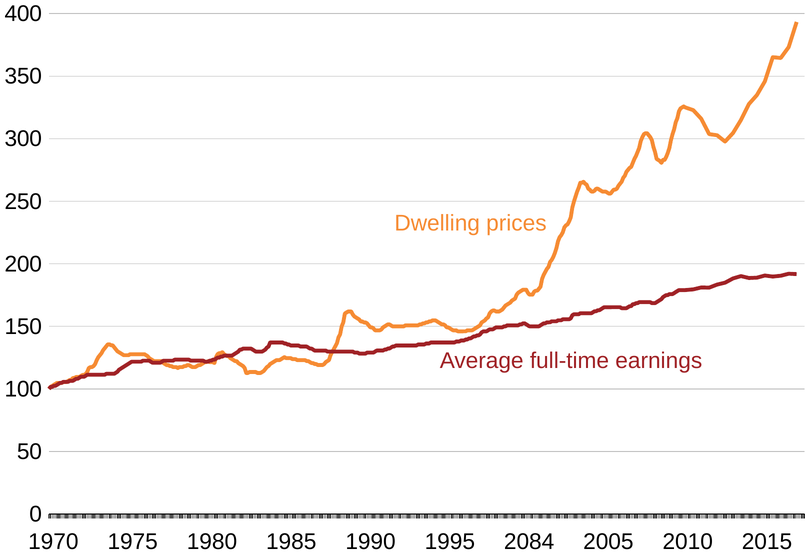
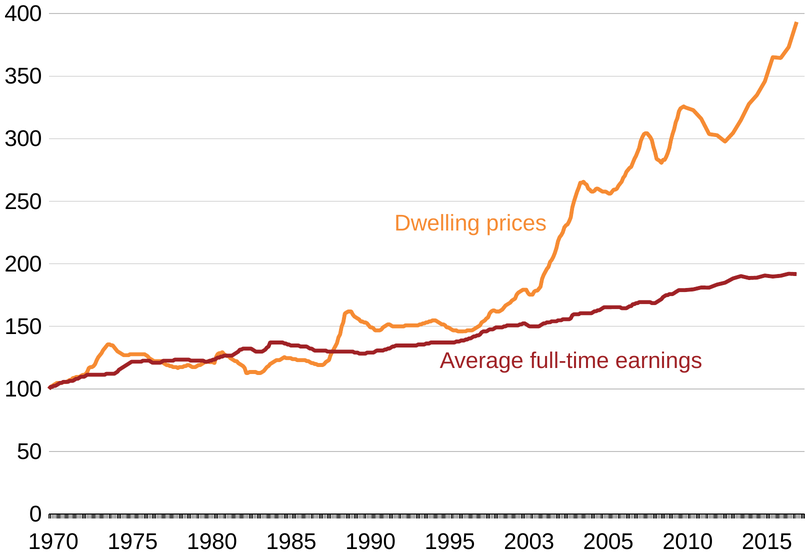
2084: 2084 -> 2003 (529, 542)
